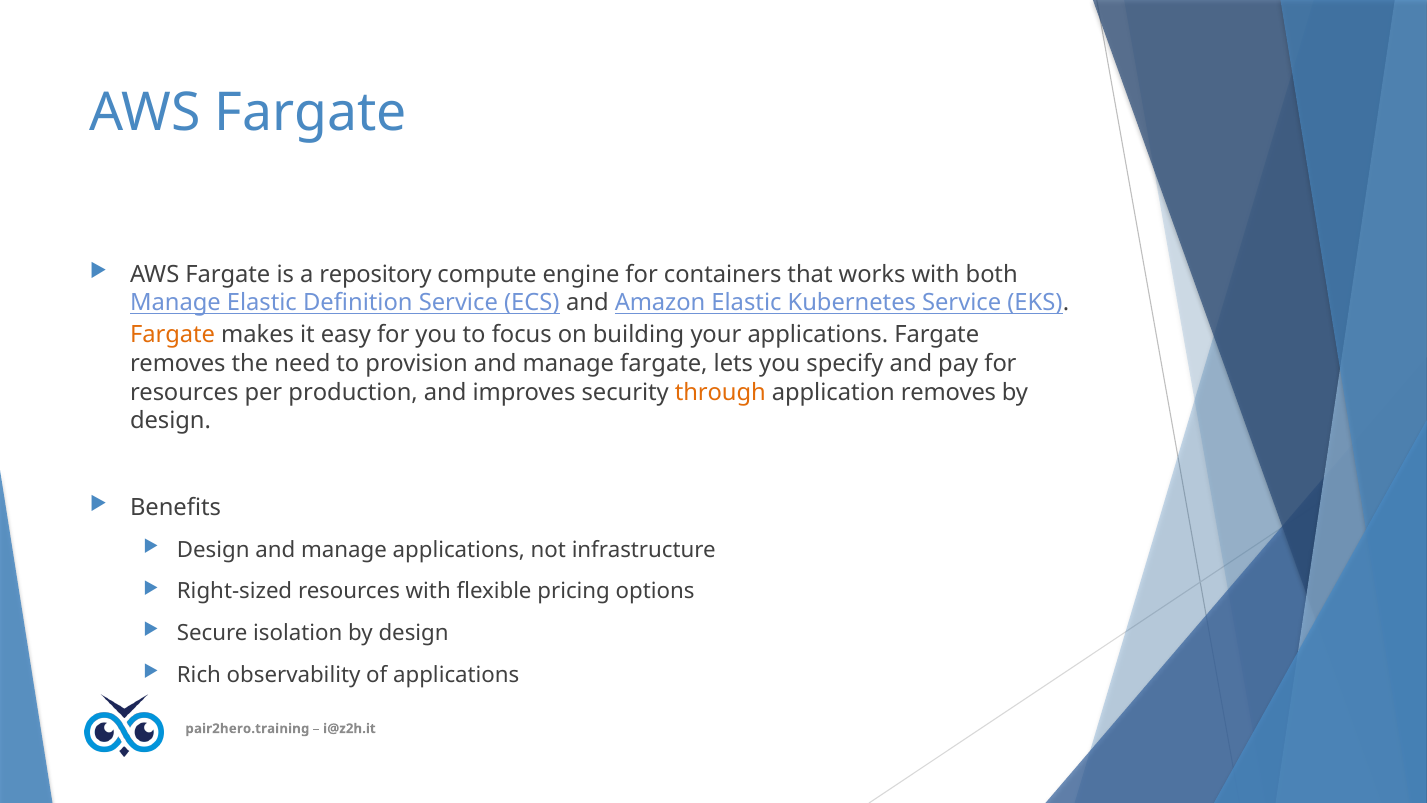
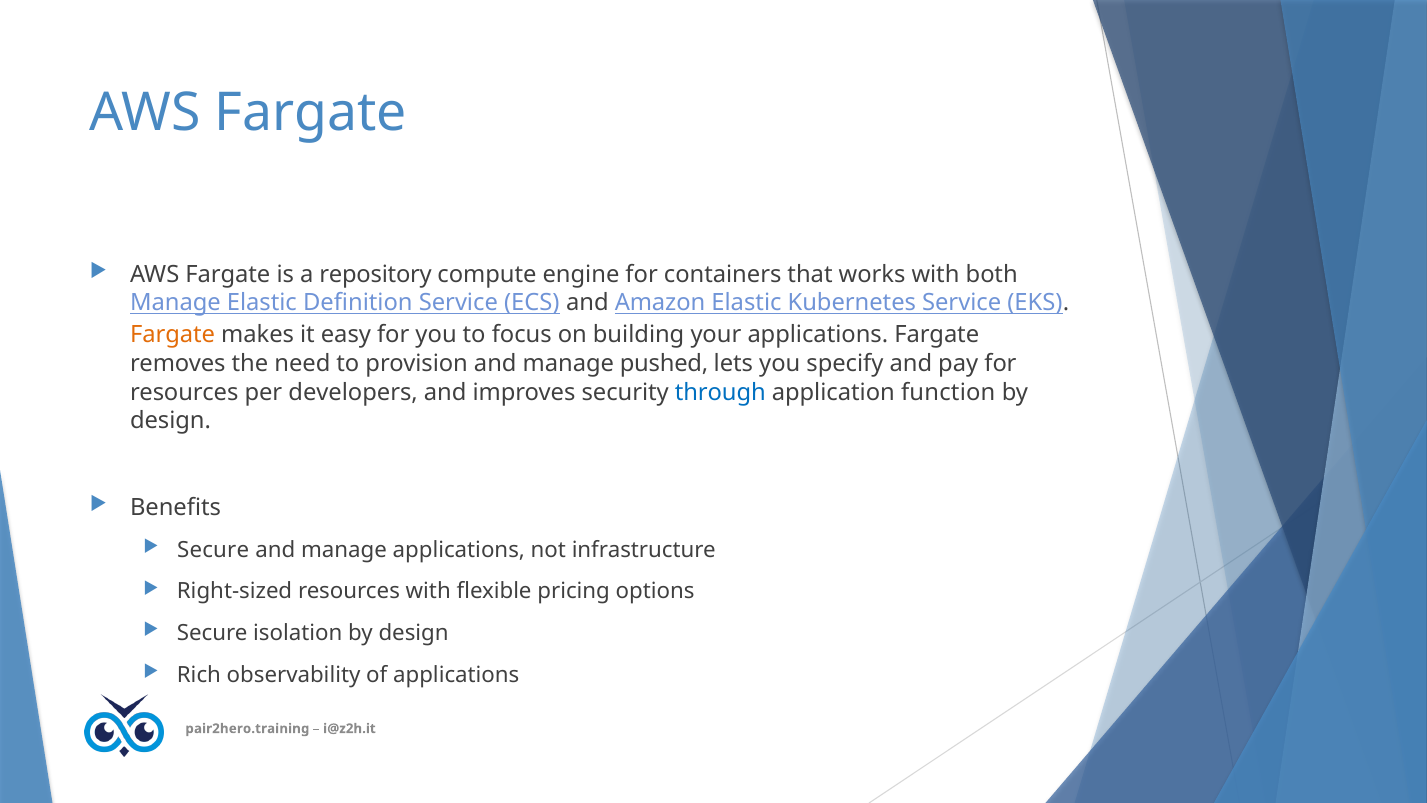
manage fargate: fargate -> pushed (664, 363)
production: production -> developers (353, 392)
through colour: orange -> blue (720, 392)
application removes: removes -> function (948, 392)
Design: Design -> Secure (213, 550)
